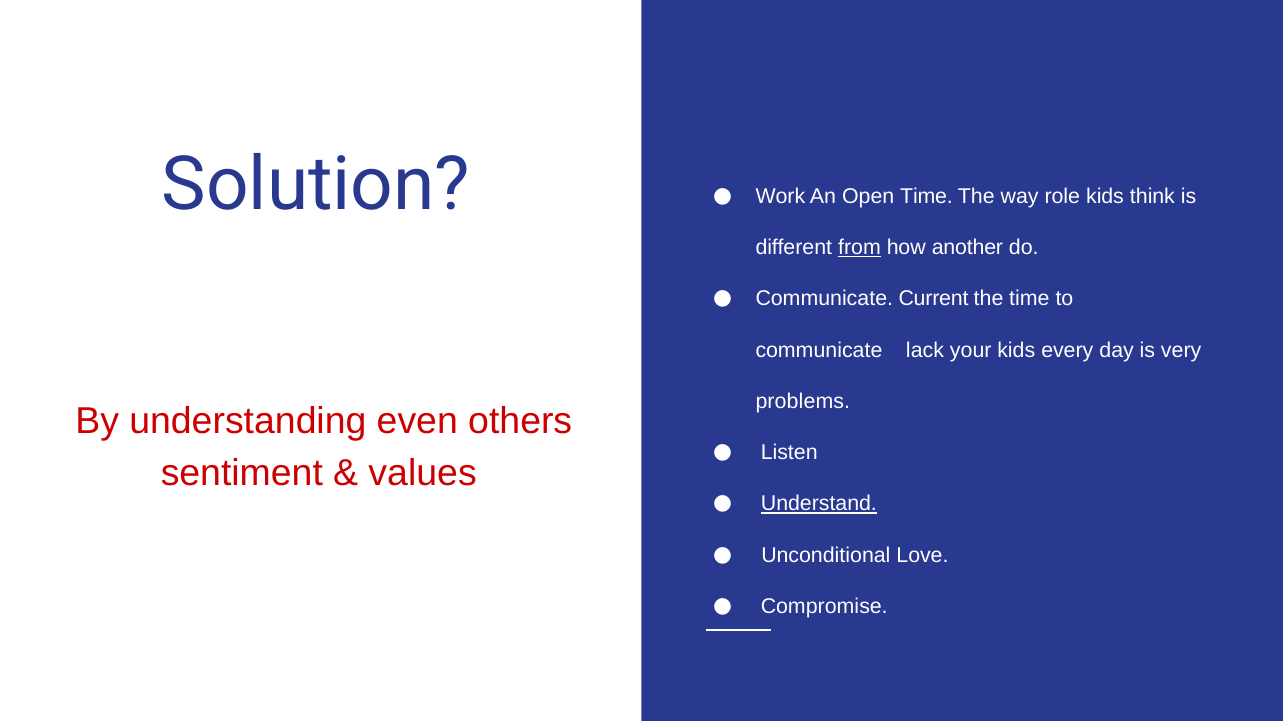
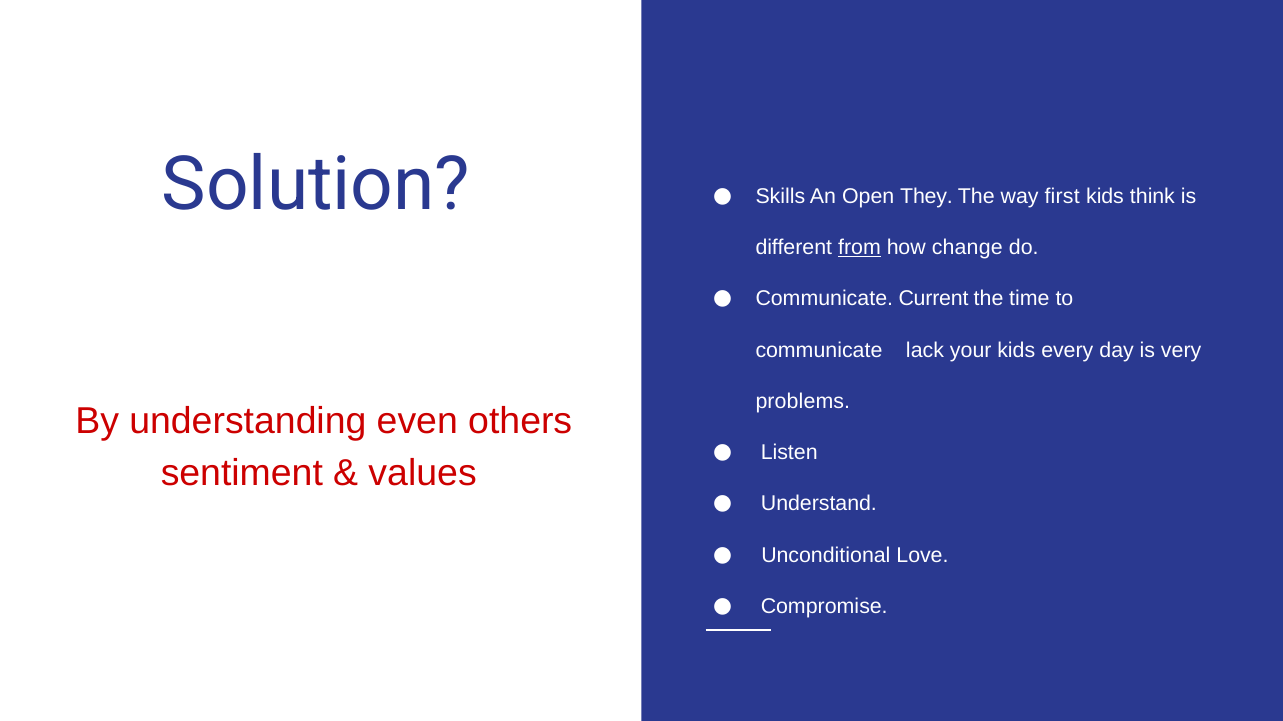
Work: Work -> Skills (780, 197)
Open Time: Time -> They (926, 197)
role: role -> first (1062, 197)
another: another -> change (967, 248)
Understand underline: present -> none (819, 504)
